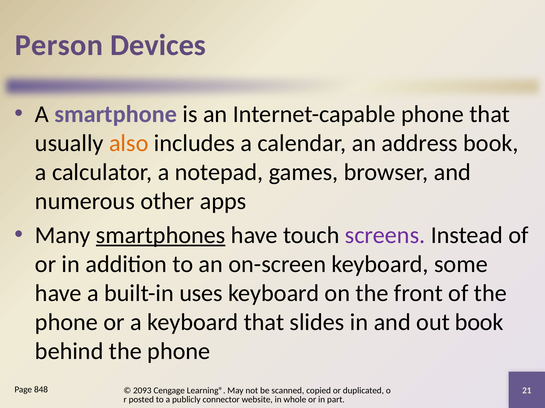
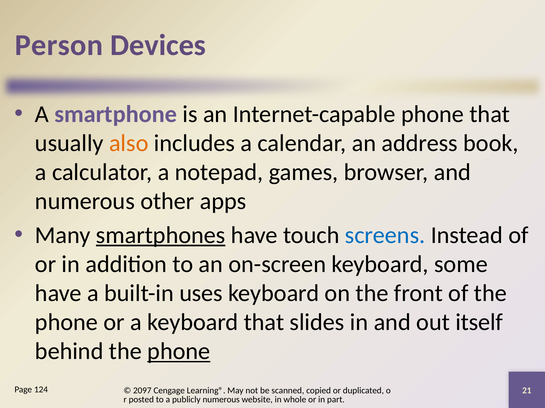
screens colour: purple -> blue (385, 236)
out book: book -> itself (479, 323)
phone underline: none -> present (179, 352)
848: 848 -> 124 (41, 390)
2093: 2093 -> 2097 (142, 391)
publicly connector: connector -> numerous (221, 400)
